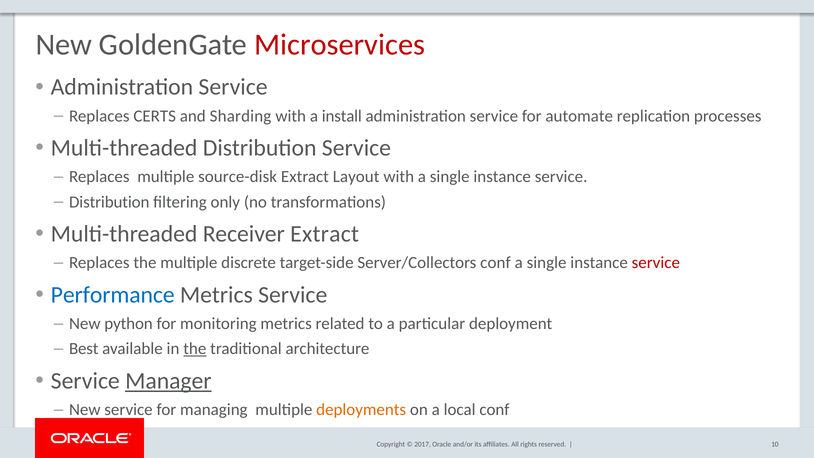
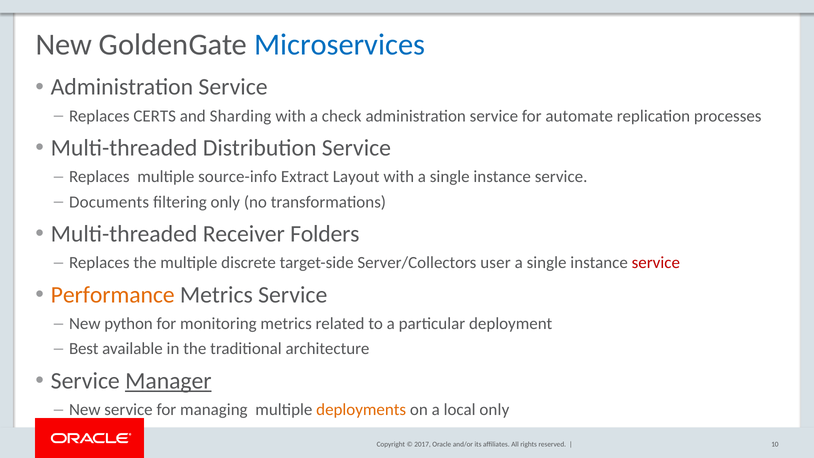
Microservices colour: red -> blue (340, 44)
install: install -> check (342, 116)
source-disk: source-disk -> source-info (238, 177)
Distribution: Distribution -> Documents (109, 202)
Receiver Extract: Extract -> Folders (325, 234)
Server/Collectors conf: conf -> user (495, 263)
Performance colour: blue -> orange (113, 295)
the underline: present -> none (195, 349)
local conf: conf -> only (494, 410)
